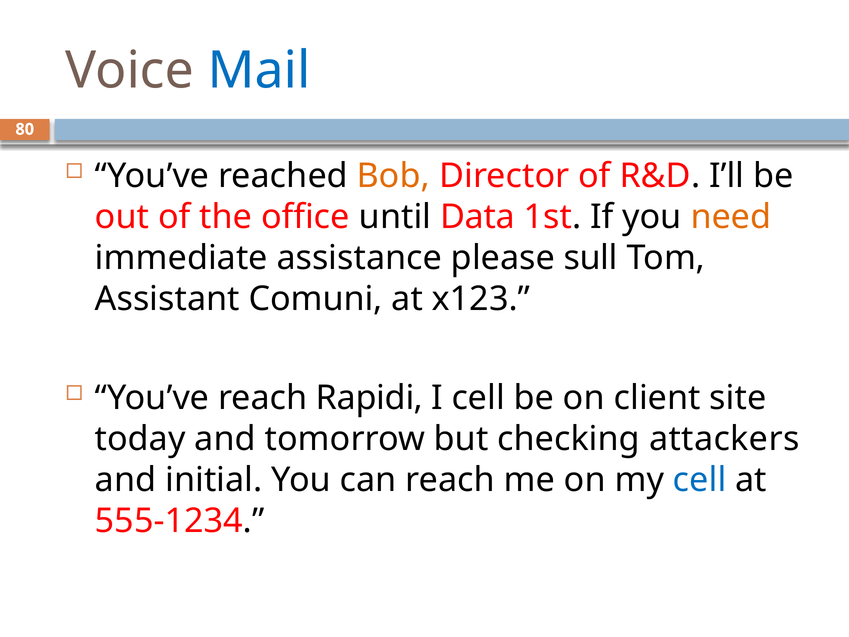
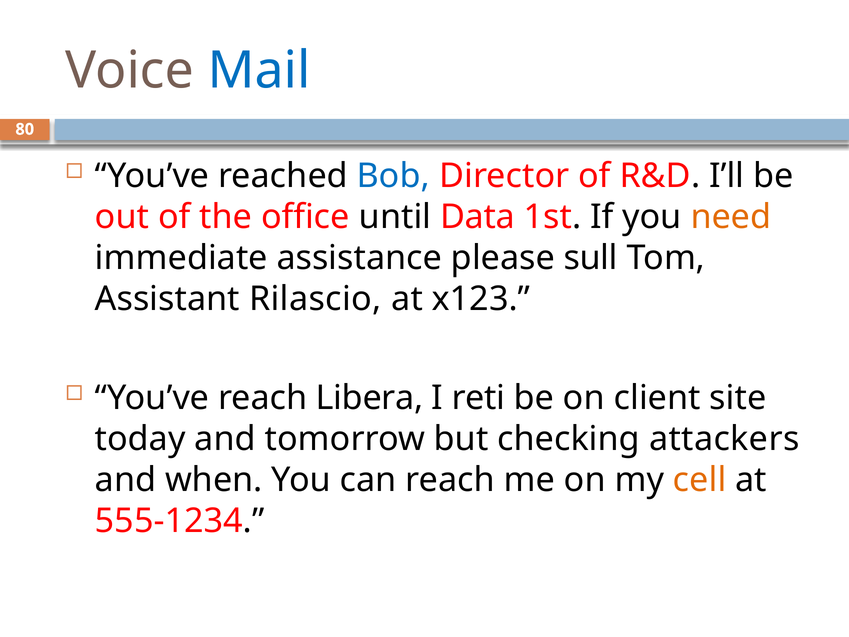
Bob colour: orange -> blue (393, 176)
Comuni: Comuni -> Rilascio (315, 299)
Rapidi: Rapidi -> Libera (370, 398)
I cell: cell -> reti (478, 398)
initial: initial -> when (214, 480)
cell colour: blue -> orange (700, 480)
